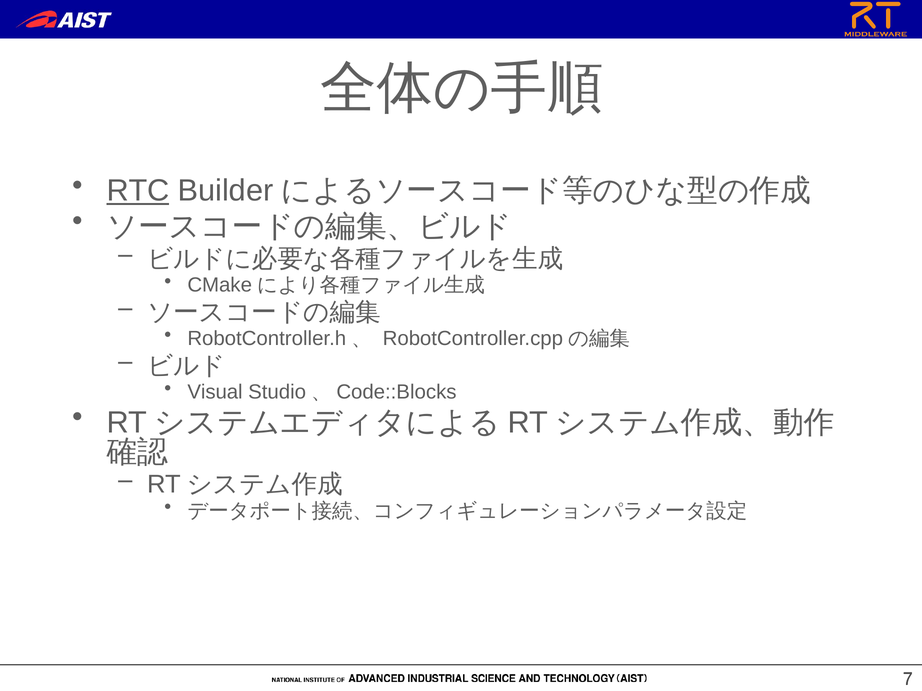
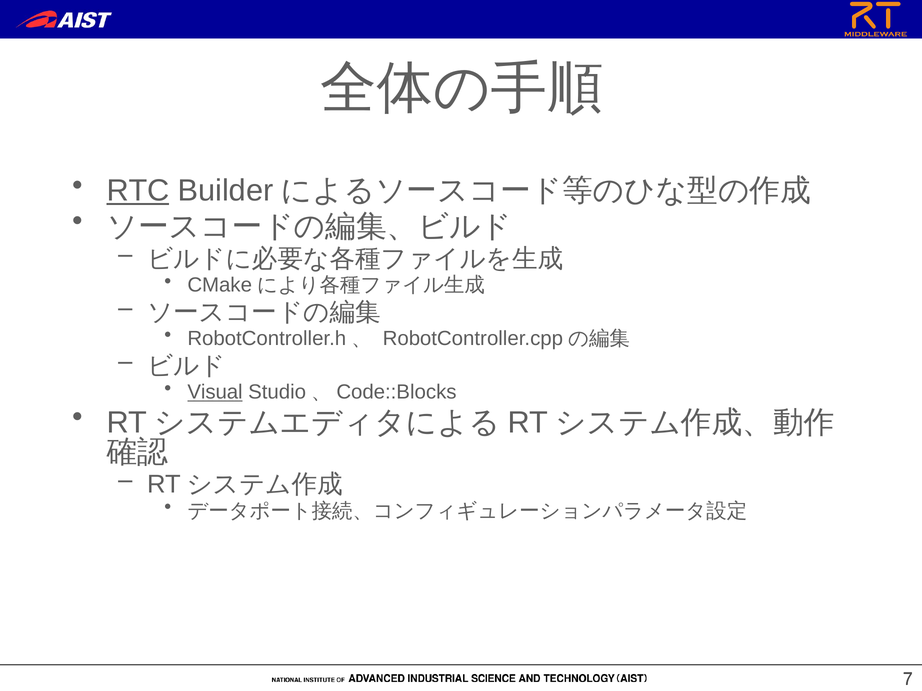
Visual underline: none -> present (215, 392)
